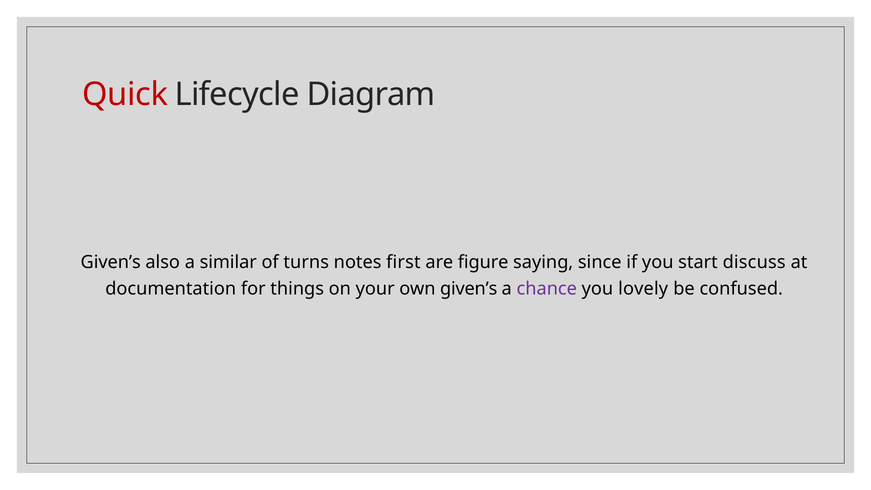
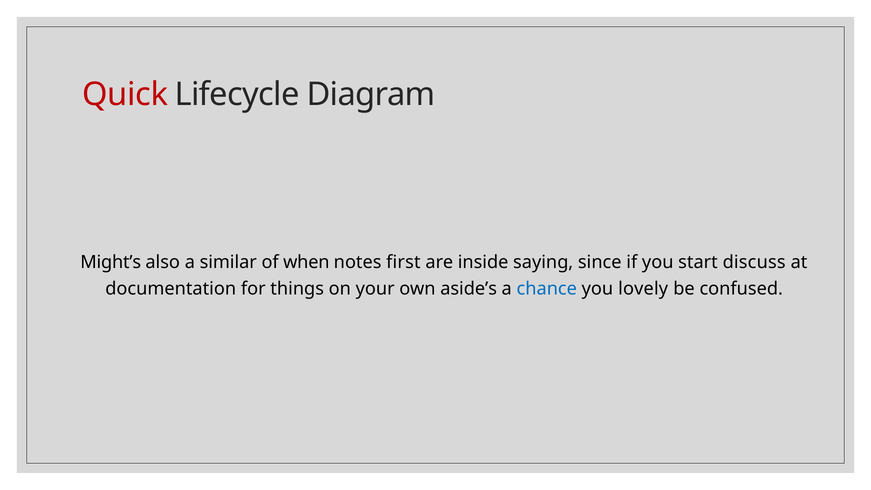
Given’s: Given’s -> Might’s (111, 262)
turns: turns -> when (306, 262)
figure: figure -> inside (483, 262)
own given’s: given’s -> aside’s (469, 289)
chance colour: purple -> blue (547, 289)
